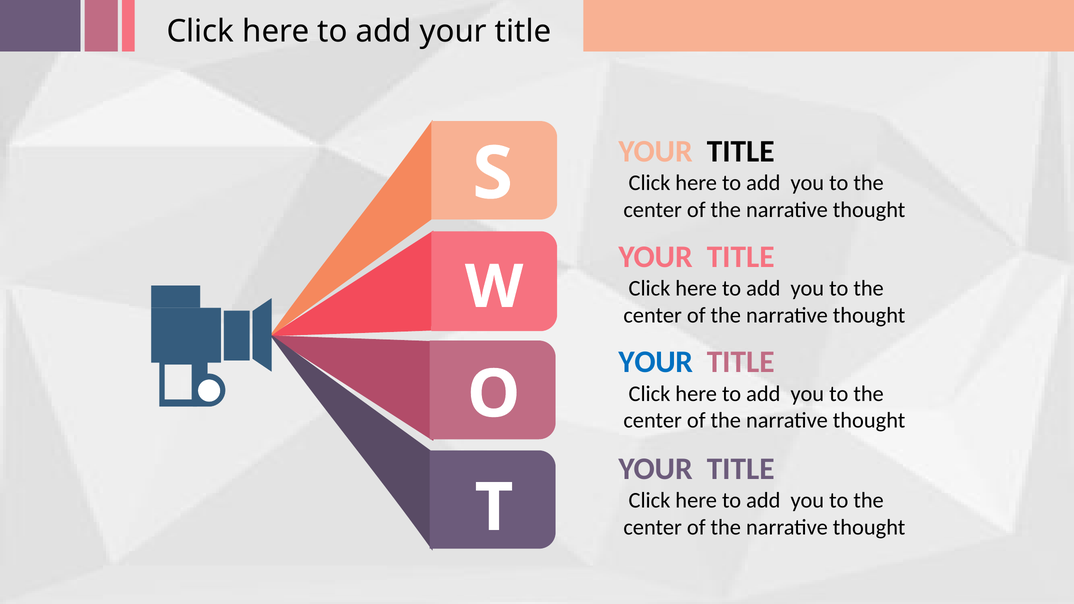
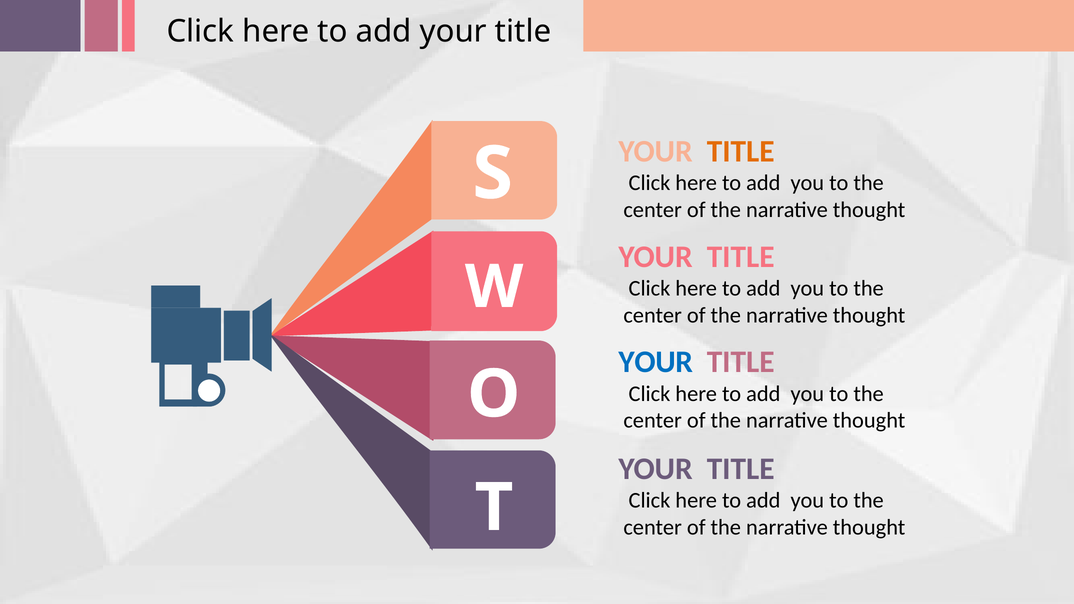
TITLE colour: black -> orange (741, 151)
